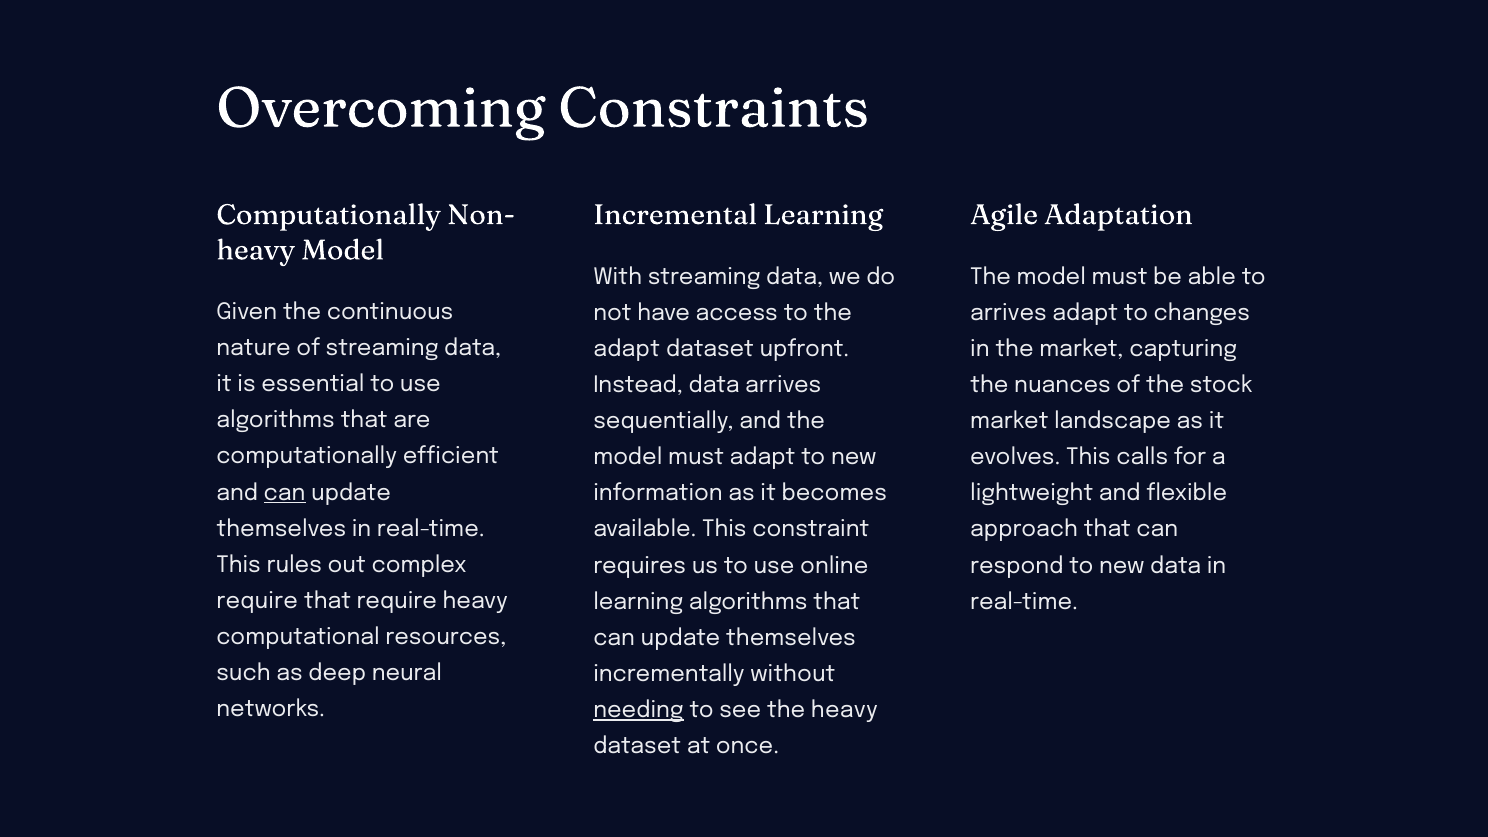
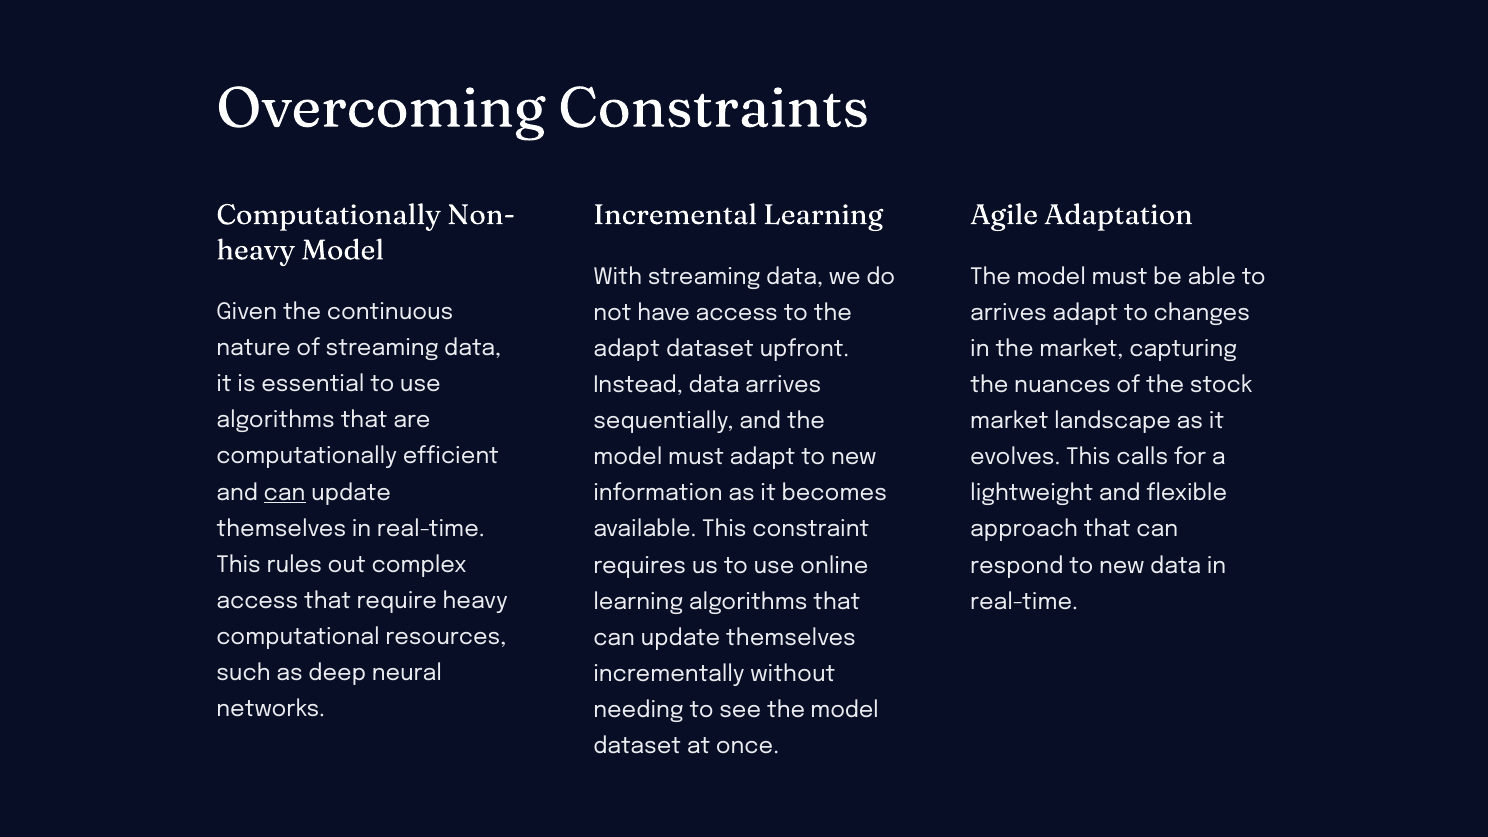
require: require -> access (257, 601)
needing underline: present -> none (639, 710)
see the heavy: heavy -> model (845, 710)
